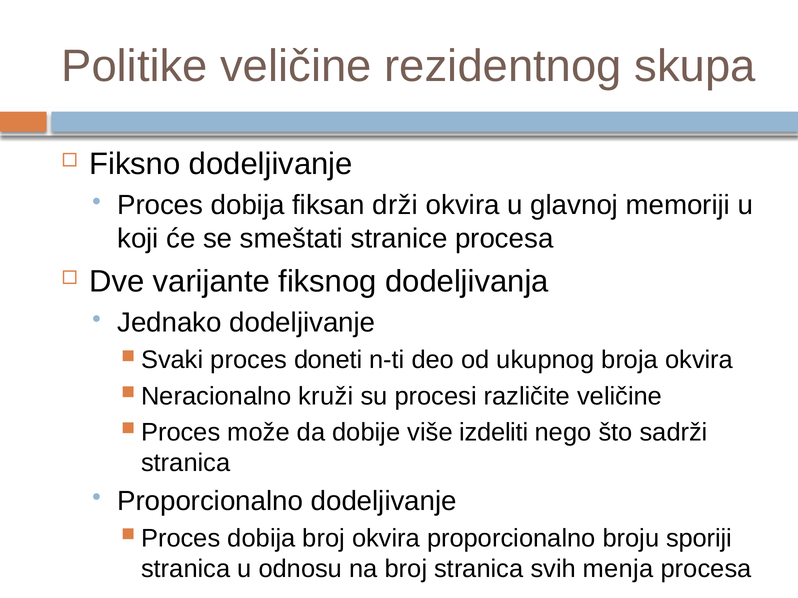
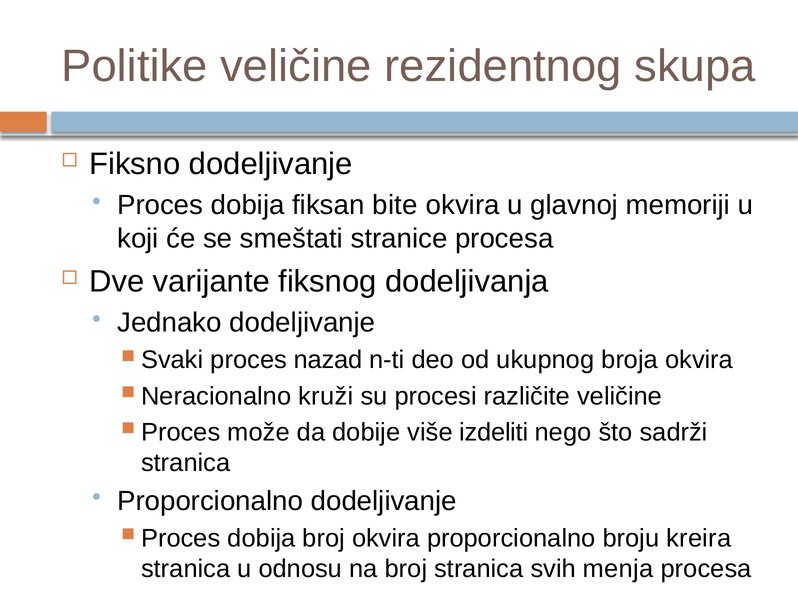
drži: drži -> bite (395, 205)
doneti: doneti -> nazad (328, 360)
sporiji: sporiji -> kreira (699, 539)
